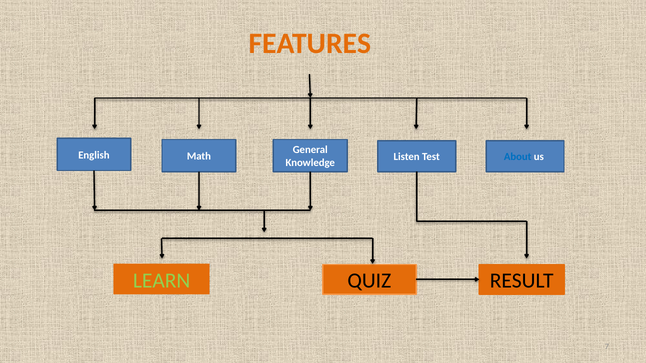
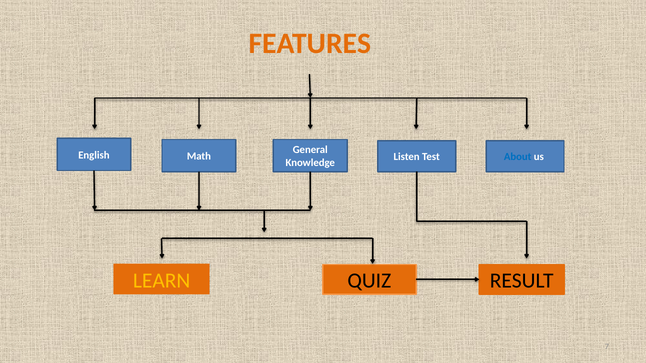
LEARN colour: light green -> yellow (162, 281)
